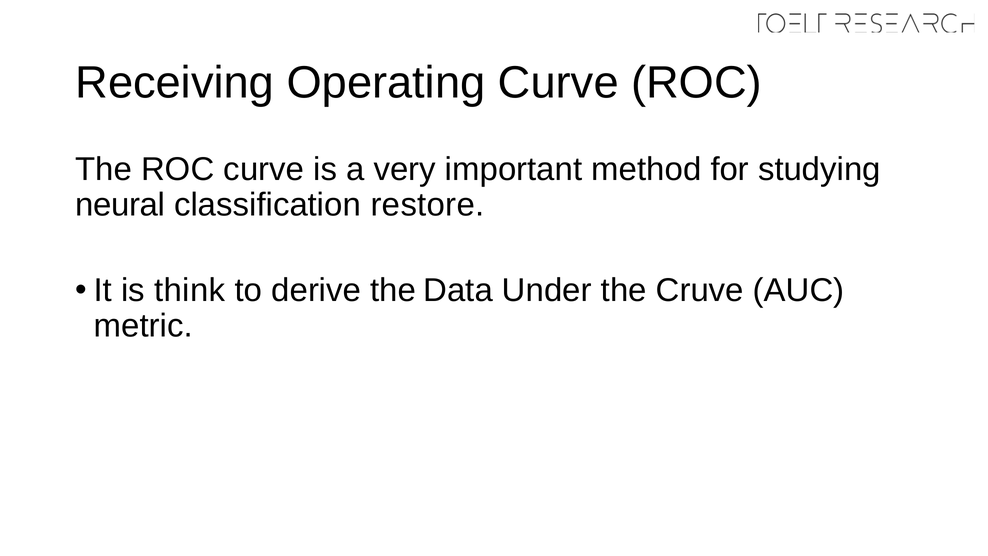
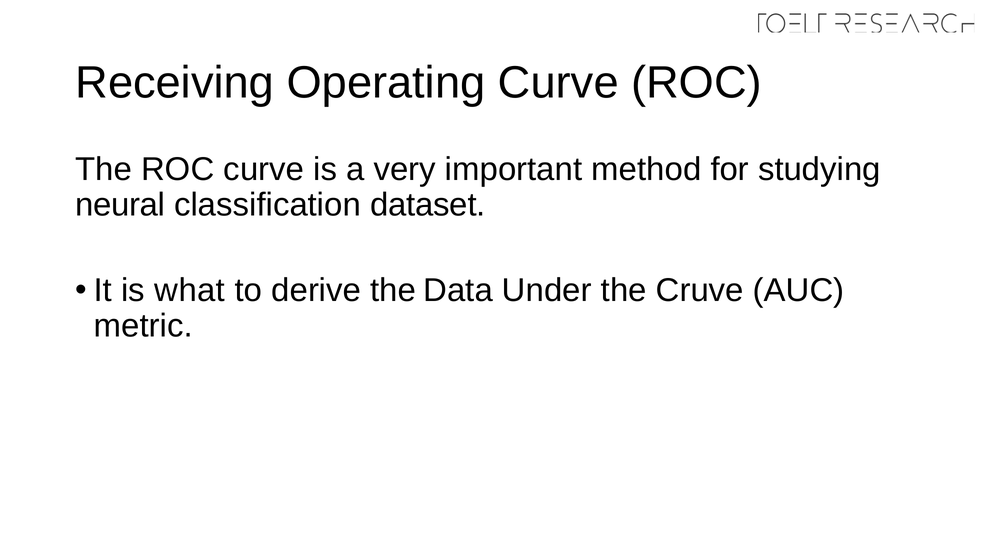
restore: restore -> dataset (428, 205)
think: think -> what (190, 290)
